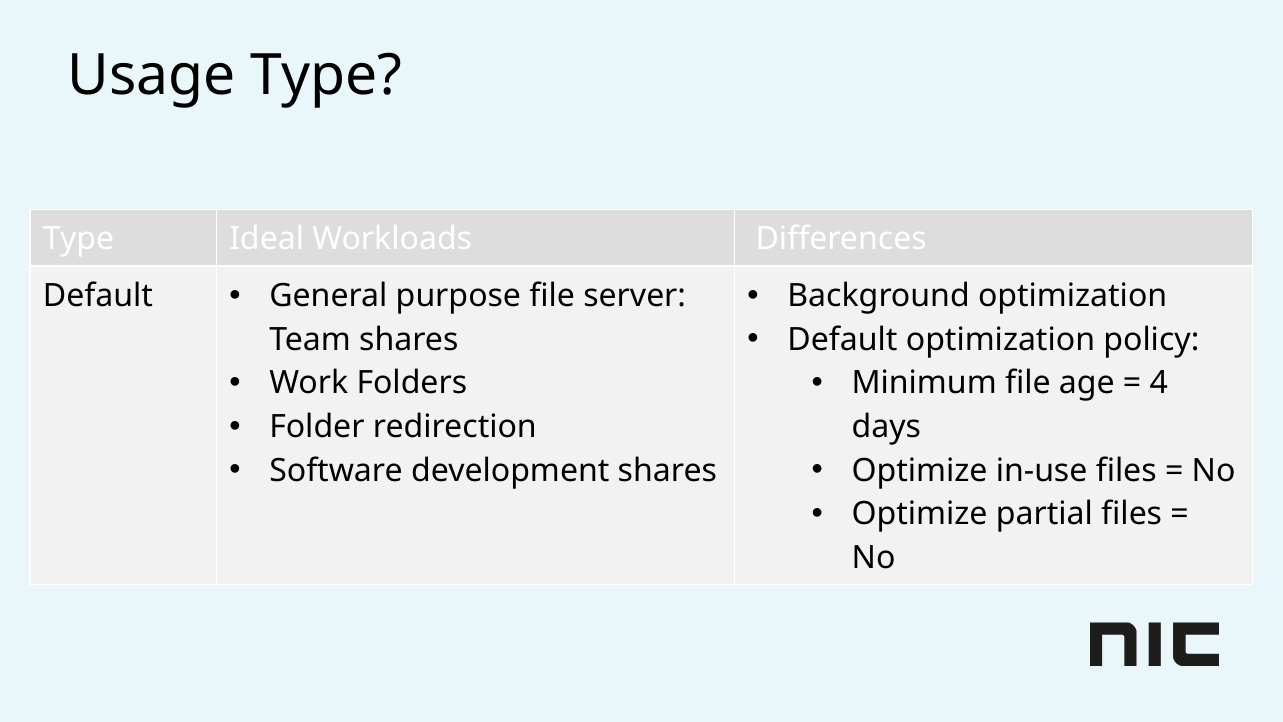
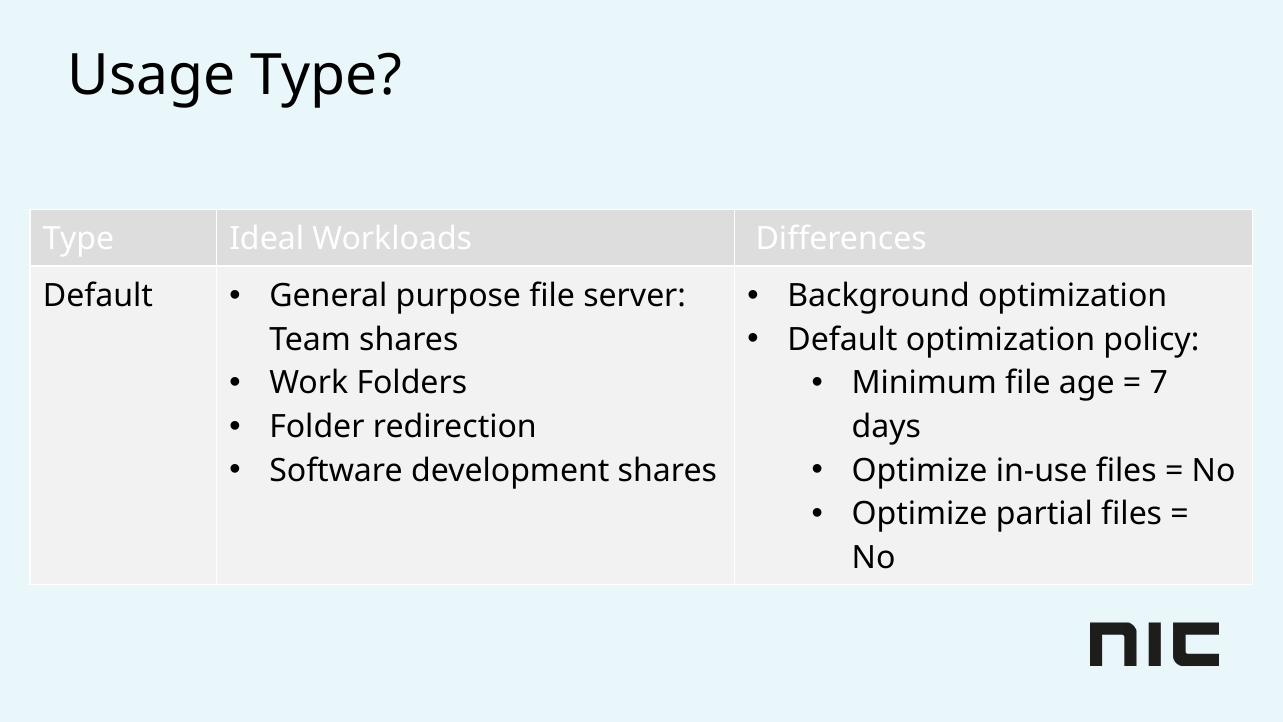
4: 4 -> 7 (1159, 383)
